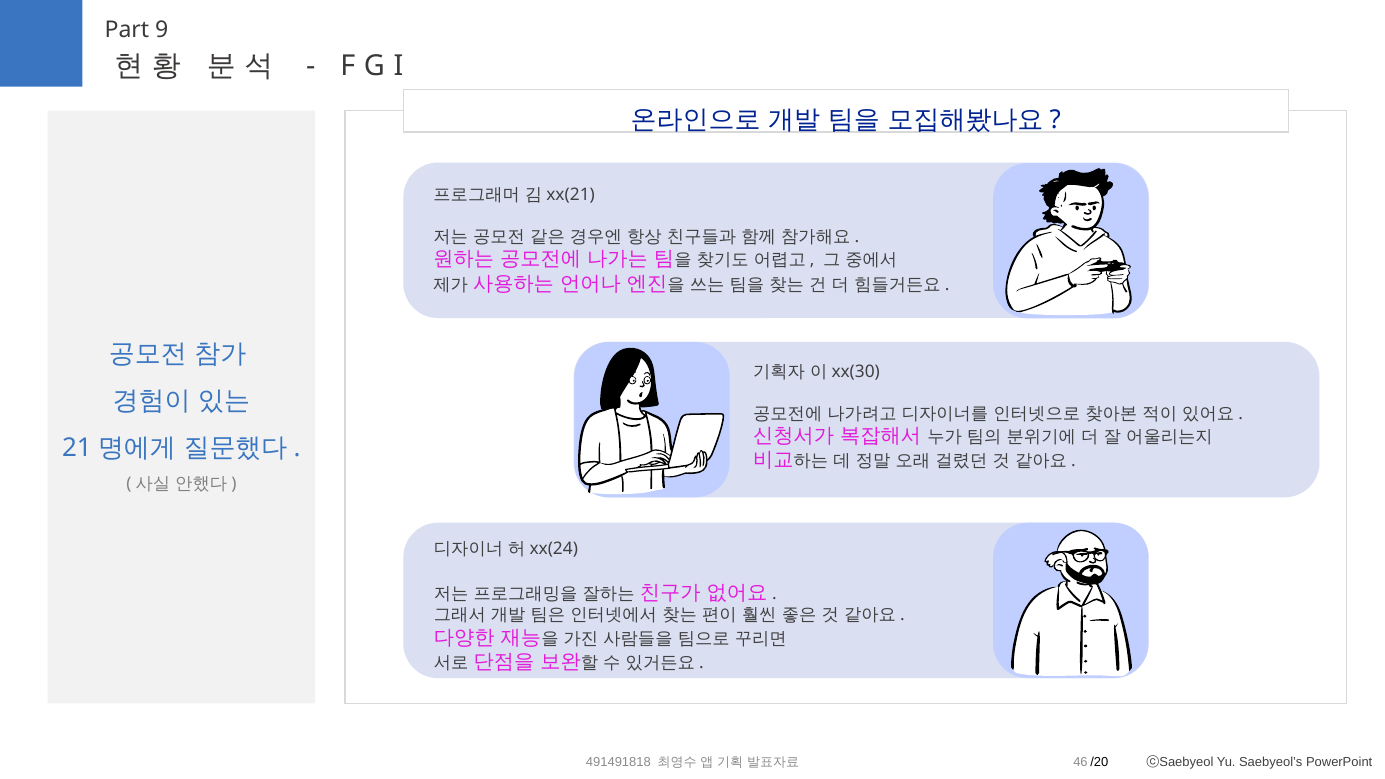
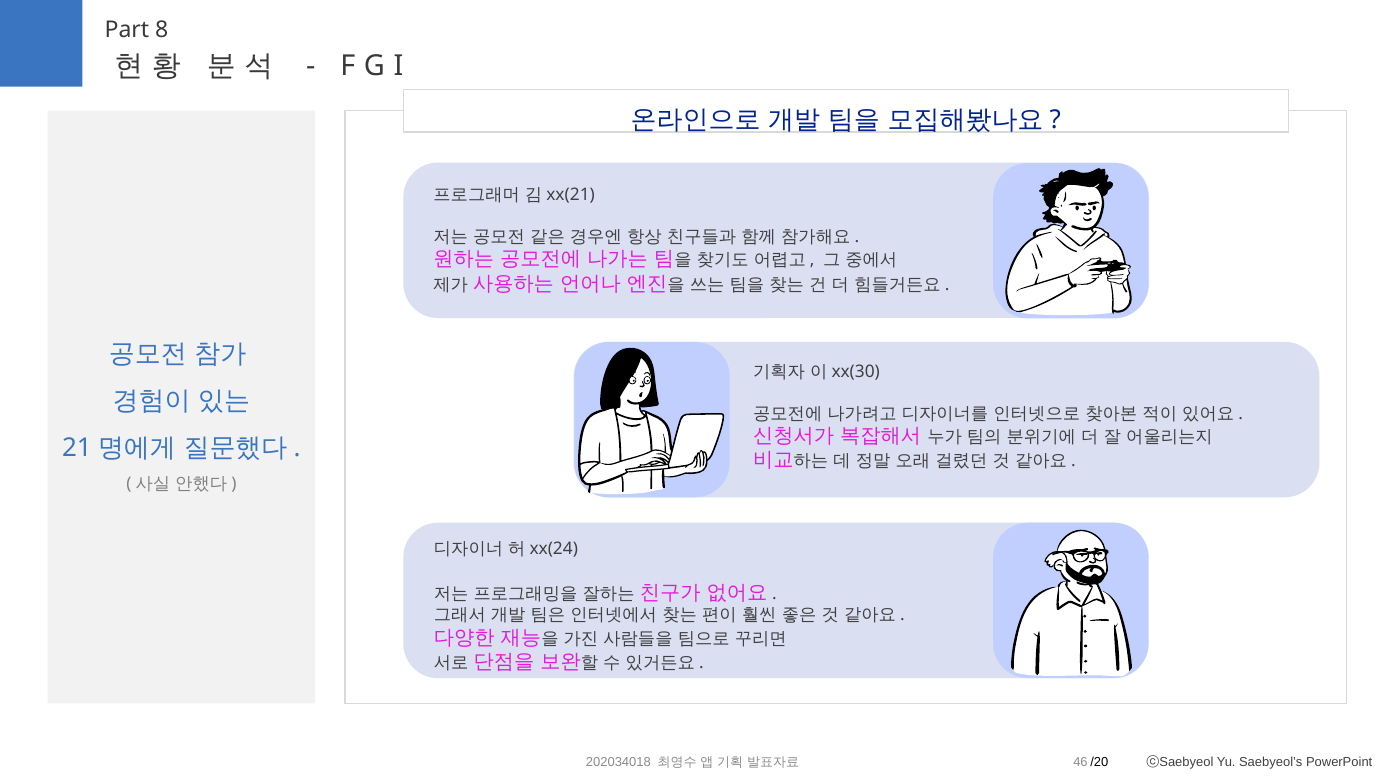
9: 9 -> 8 (162, 29)
491491818: 491491818 -> 202034018 (618, 762)
